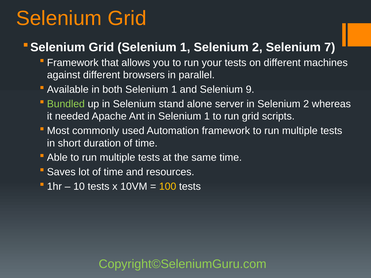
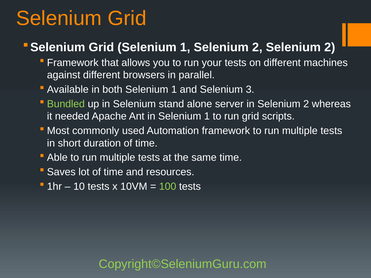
2 Selenium 7: 7 -> 2 (330, 47)
9: 9 -> 3 (250, 90)
100 colour: yellow -> light green (168, 187)
